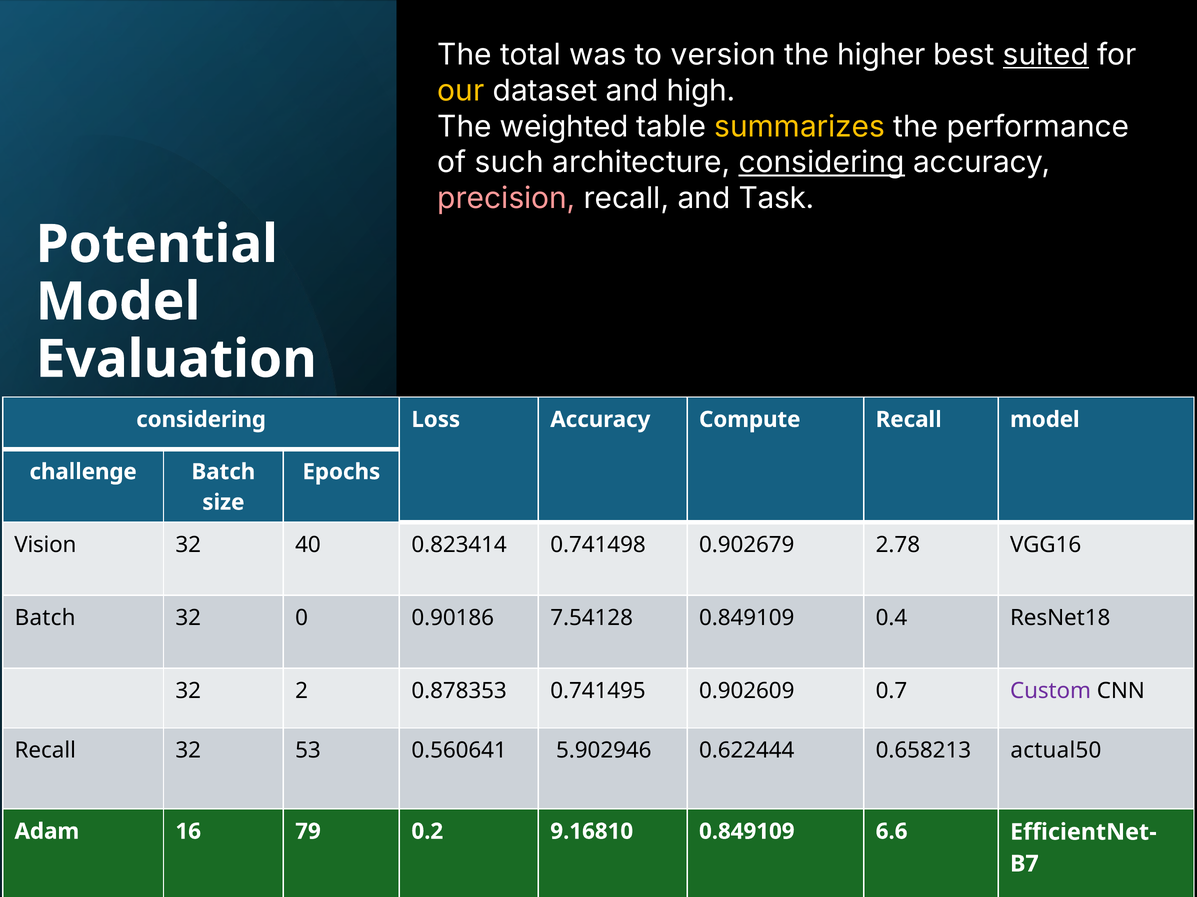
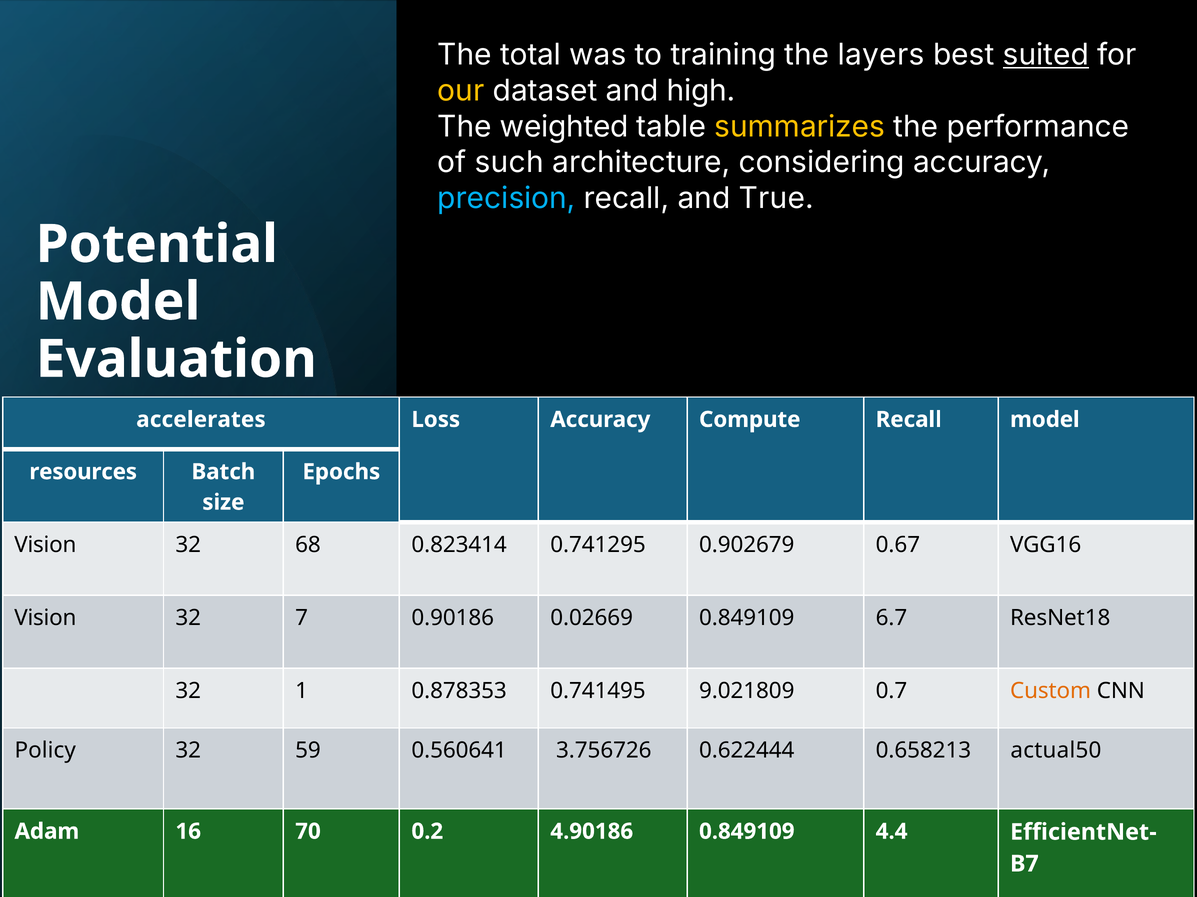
version: version -> training (723, 55)
higher: higher -> layers (881, 55)
considering underline: present -> none (822, 163)
precision colour: pink -> light blue (506, 199)
Task: Task -> True (776, 199)
considering: considering -> accelerates (201, 420)
challenge: challenge -> resources (83, 472)
40: 40 -> 68 (308, 545)
0.741498: 0.741498 -> 0.741295 (598, 545)
2.78: 2.78 -> 0.67 (898, 545)
Batch: Batch -> Vision (45, 618)
0: 0 -> 7 (302, 618)
7.54128: 7.54128 -> 0.02669 (592, 618)
0.4: 0.4 -> 6.7 (892, 618)
2: 2 -> 1 (302, 691)
0.902609: 0.902609 -> 9.021809 (747, 691)
Custom colour: purple -> orange (1051, 691)
Recall: Recall -> Policy (45, 751)
53: 53 -> 59 (308, 751)
5.902946: 5.902946 -> 3.756726 (604, 751)
79: 79 -> 70 (308, 832)
9.16810: 9.16810 -> 4.90186 (592, 832)
6.6: 6.6 -> 4.4 (892, 832)
